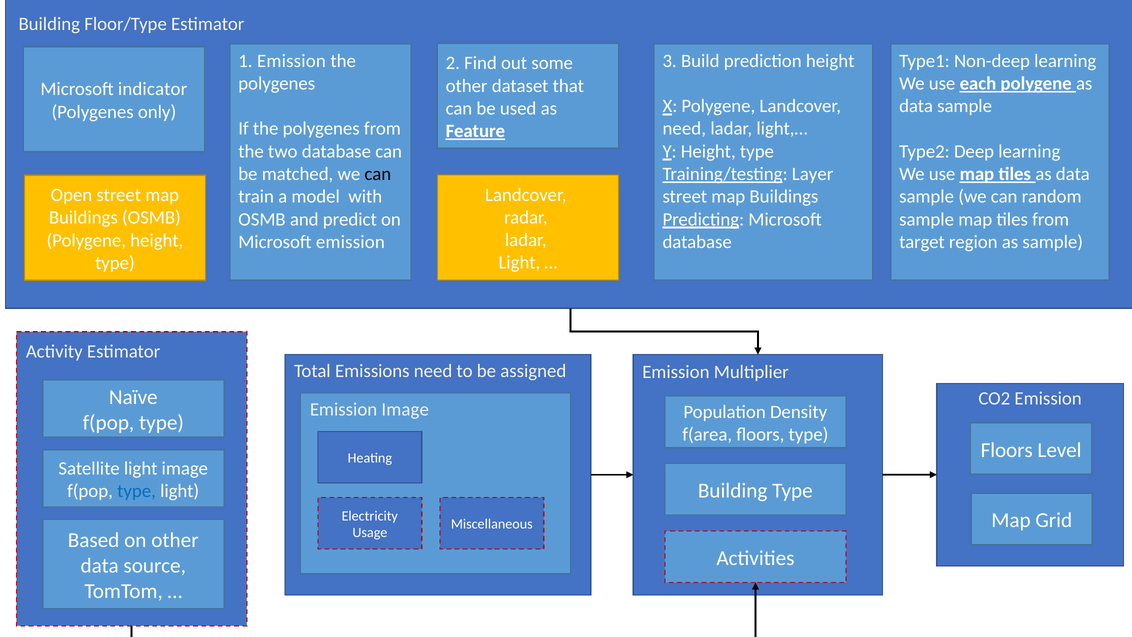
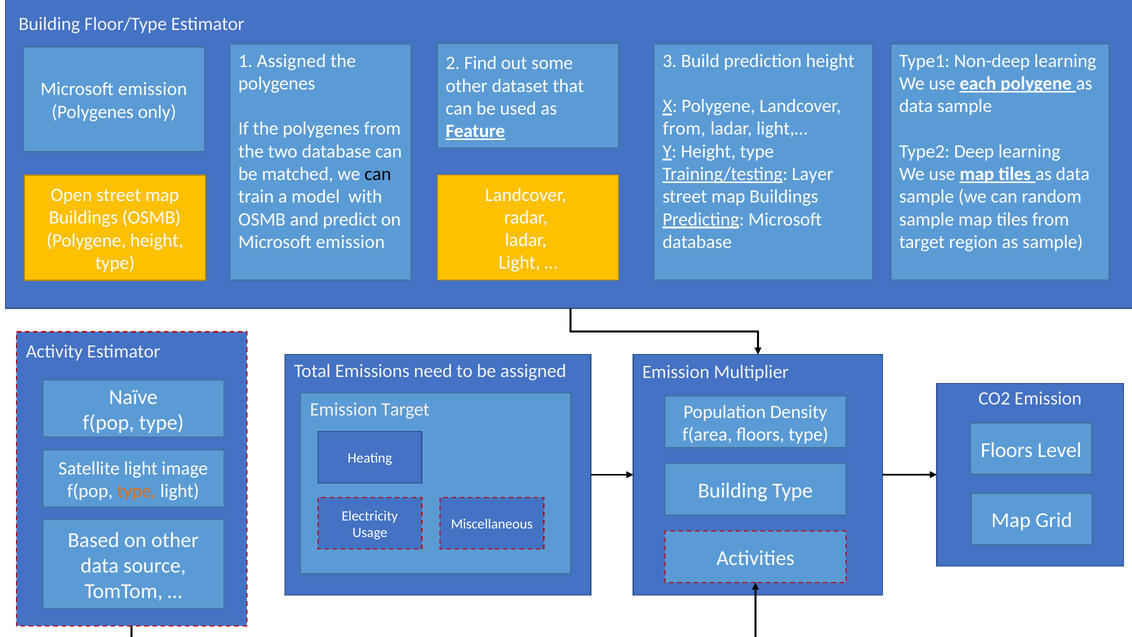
1 Emission: Emission -> Assigned (291, 61)
indicator: indicator -> emission (153, 89)
need: need -> from (684, 129)
Emission Image: Image -> Target (405, 410)
type colour: blue -> orange (137, 491)
